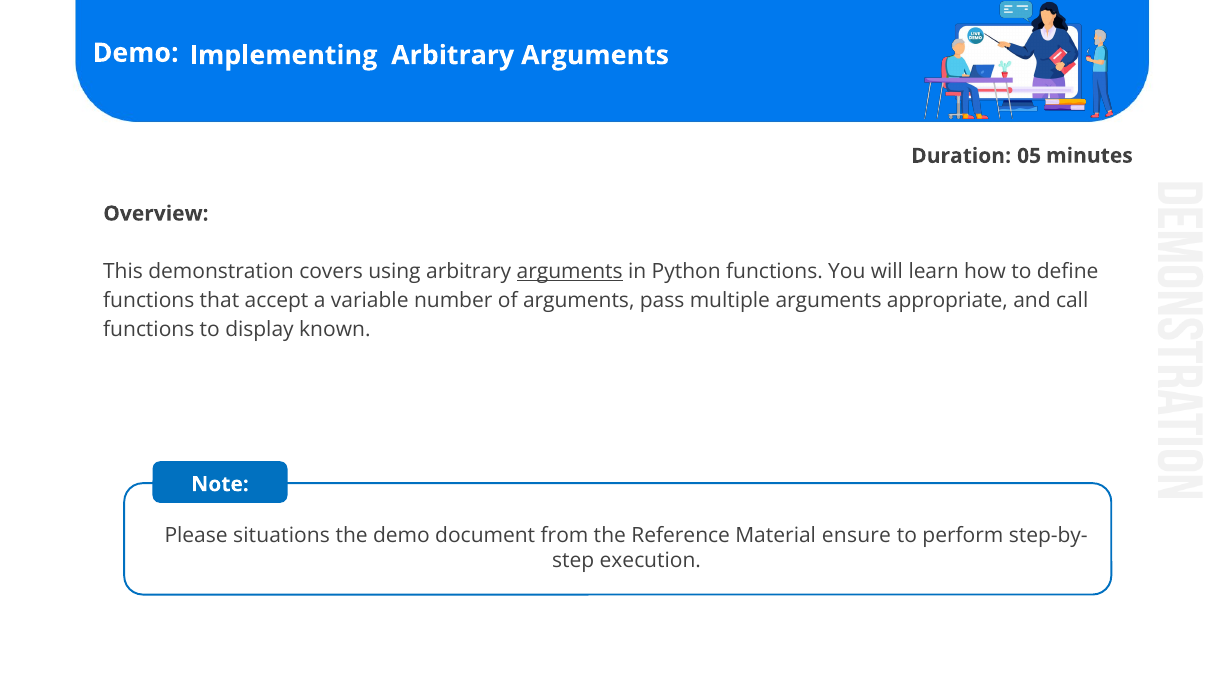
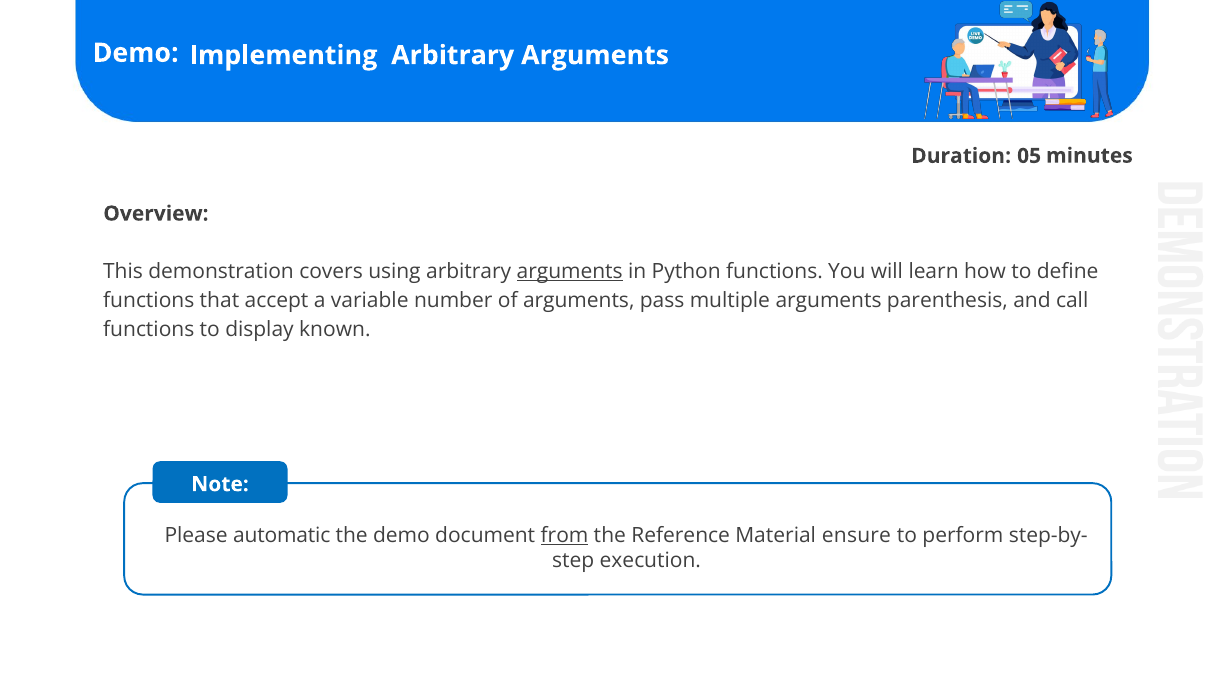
appropriate: appropriate -> parenthesis (947, 301)
situations: situations -> automatic (282, 536)
from underline: none -> present (564, 536)
